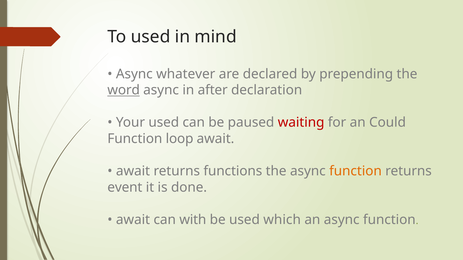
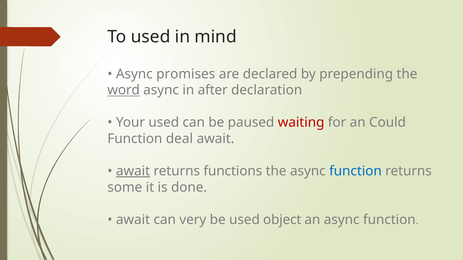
whatever: whatever -> promises (186, 74)
loop: loop -> deal (179, 139)
await underline: none -> present (133, 171)
function colour: orange -> blue (356, 171)
event: event -> some (125, 188)
with: with -> very (193, 220)
which: which -> object (282, 220)
